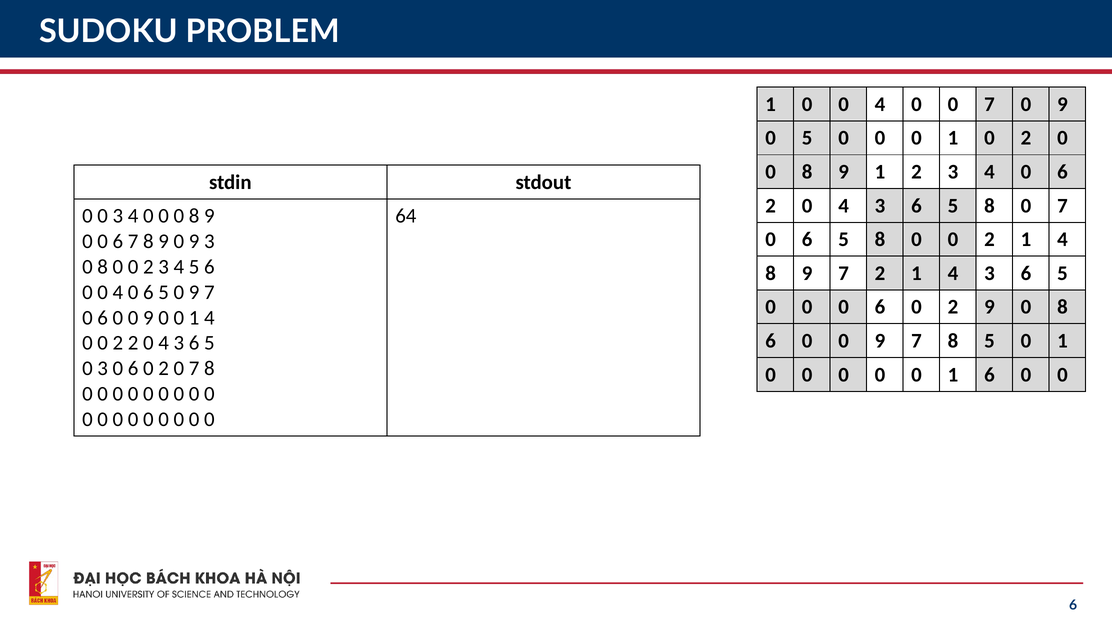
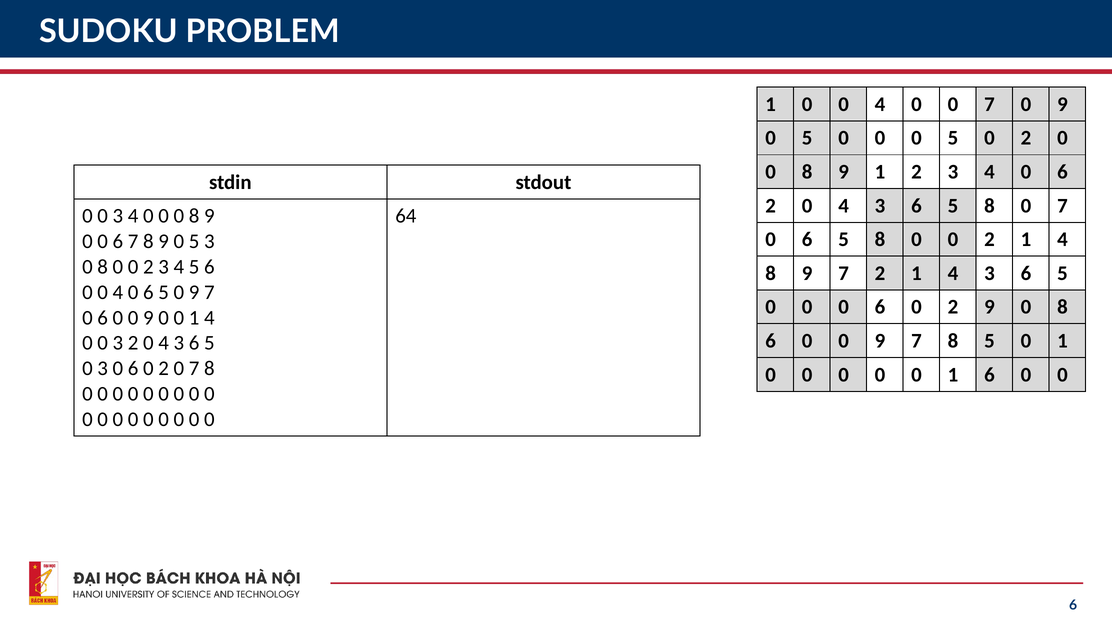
1: 1 -> 5 (953, 138)
8 9 0 9: 9 -> 5 (194, 242)
2: 2 -> 3 (118, 343)
